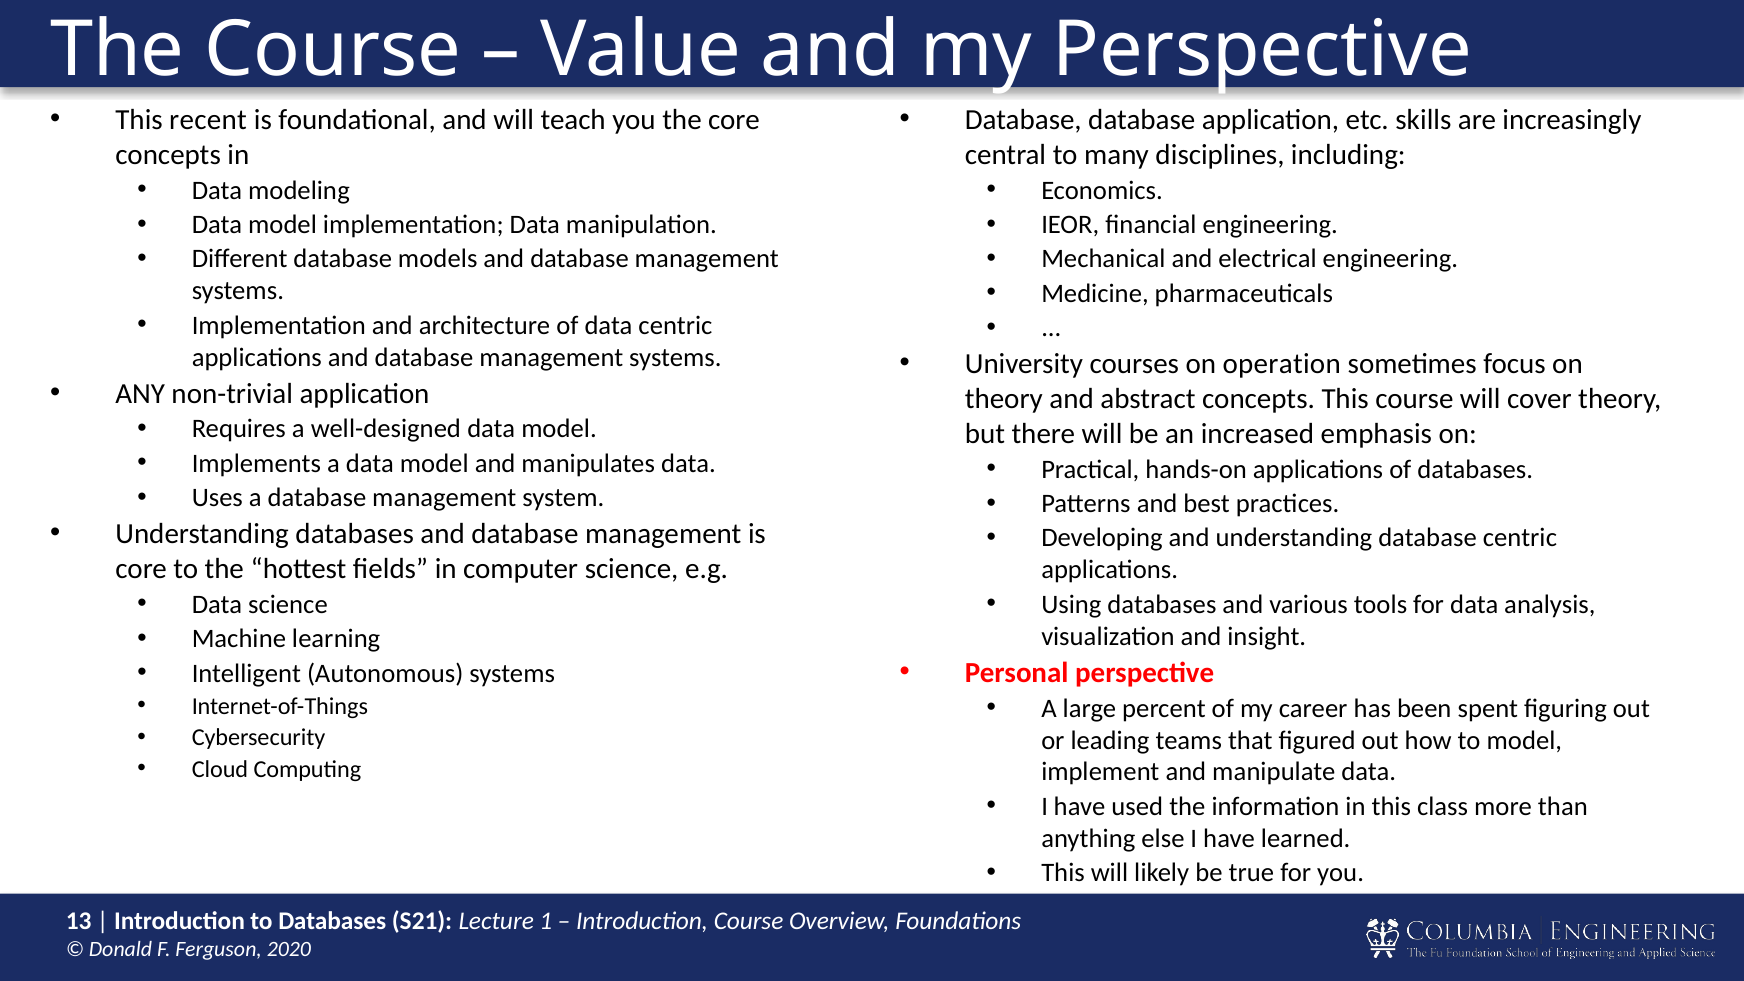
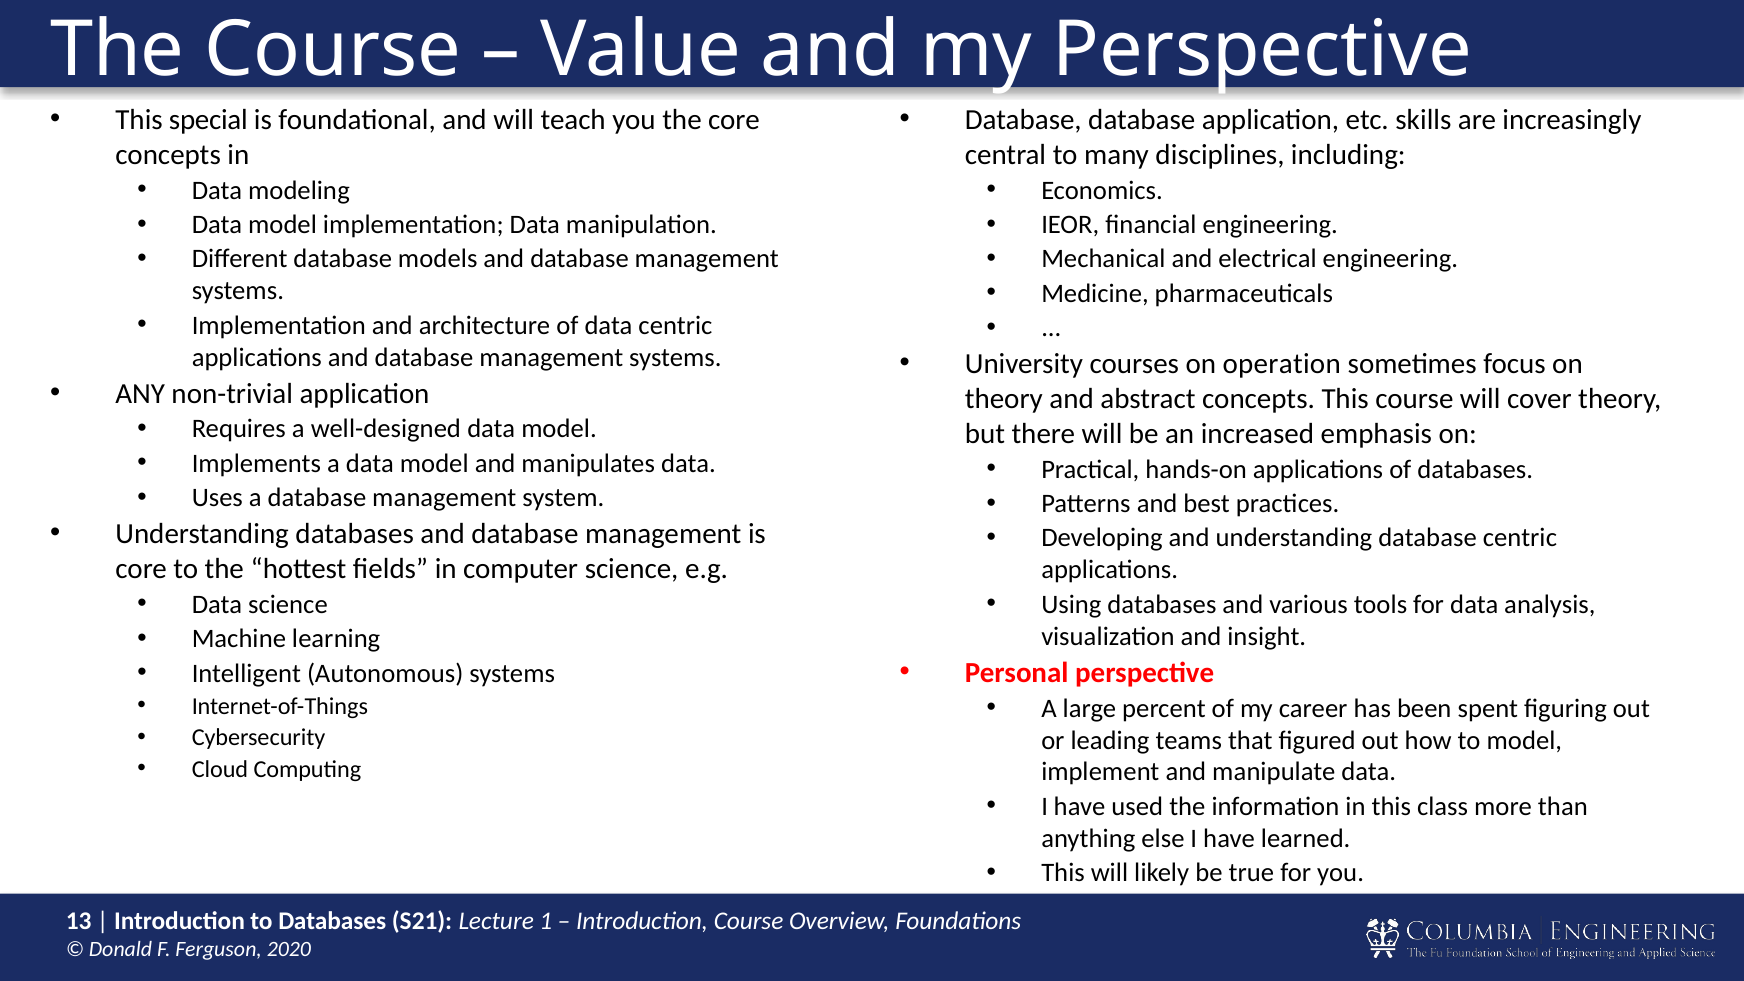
recent: recent -> special (208, 120)
